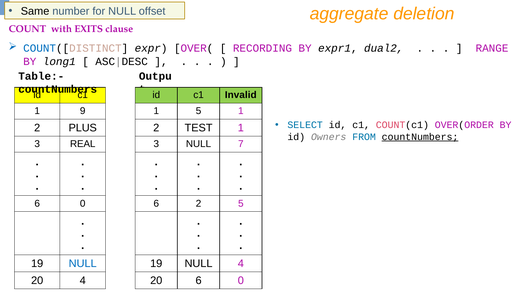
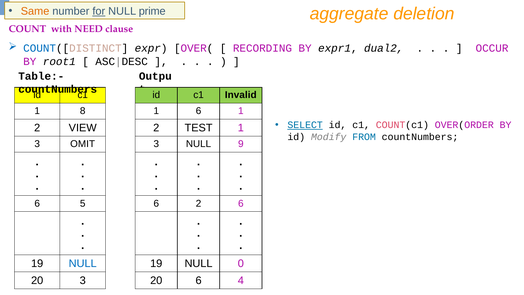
Same colour: black -> orange (35, 11)
for underline: none -> present (99, 11)
offset: offset -> prime (152, 11)
EXITS: EXITS -> NEED (89, 29)
RANGE: RANGE -> OCCUR (492, 48)
long1: long1 -> root1 (59, 61)
9: 9 -> 8 (83, 111)
1 5: 5 -> 6 (199, 111)
SELECT underline: none -> present (305, 125)
PLUS: PLUS -> VIEW (83, 128)
Owners: Owners -> Modify (329, 137)
countNumbers underline: present -> none (420, 137)
REAL: REAL -> OMIT (83, 144)
7: 7 -> 9 (241, 144)
0: 0 -> 5 (83, 203)
2 5: 5 -> 6 (241, 203)
NULL 4: 4 -> 0 (241, 263)
20 4: 4 -> 3 (83, 280)
20 6 0: 0 -> 4 (241, 280)
